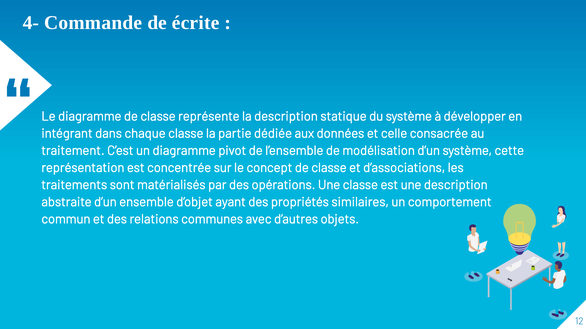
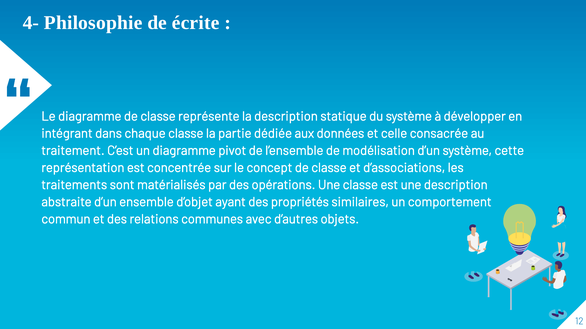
Commande: Commande -> Philosophie (93, 23)
